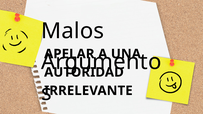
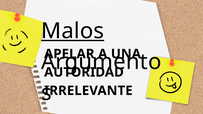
Malos underline: none -> present (73, 31)
